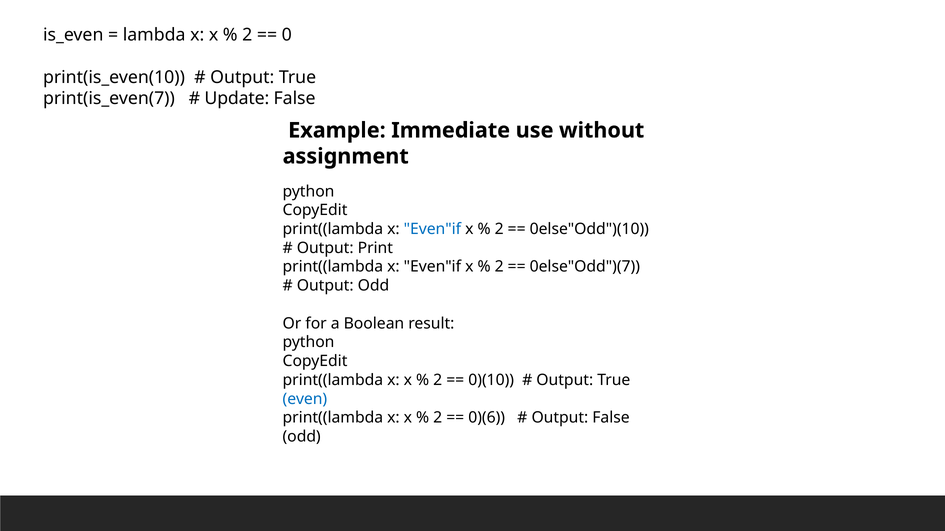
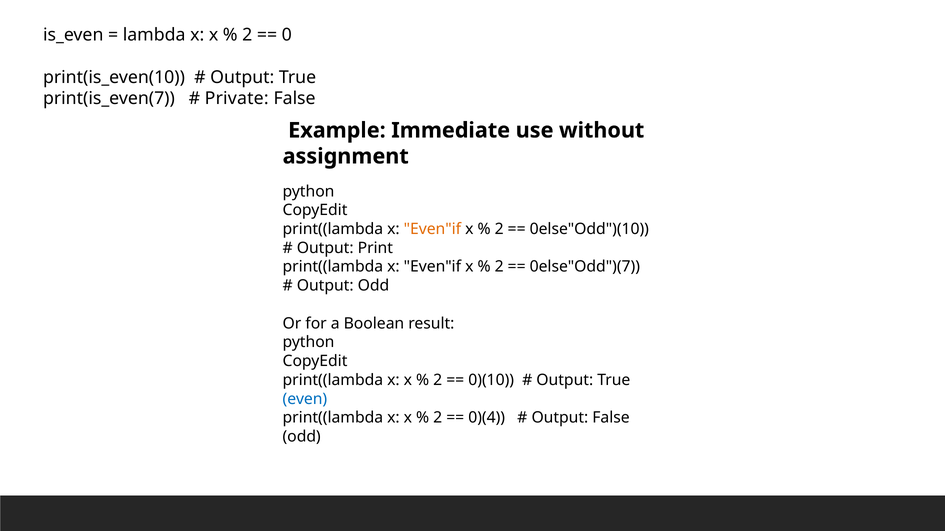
Update: Update -> Private (237, 99)
Even"if colour: blue -> orange (432, 229)
0)(6: 0)(6 -> 0)(4 (487, 418)
